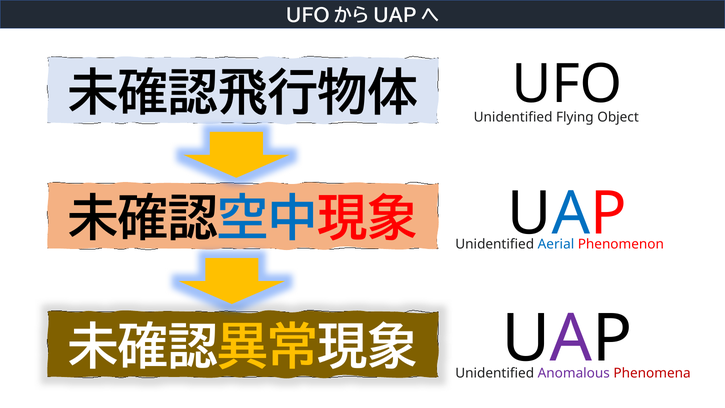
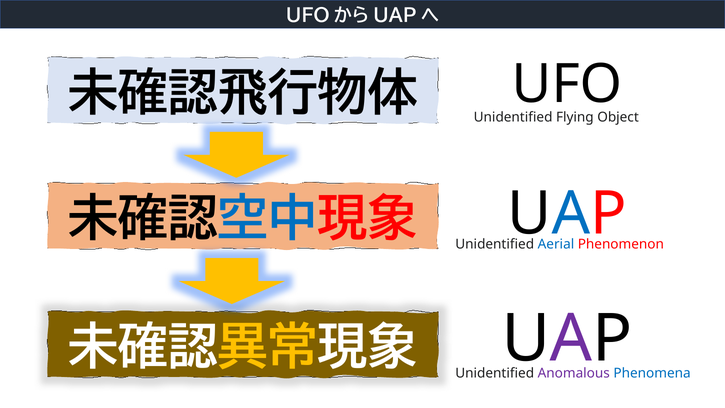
Phenomena colour: red -> blue (652, 373)
